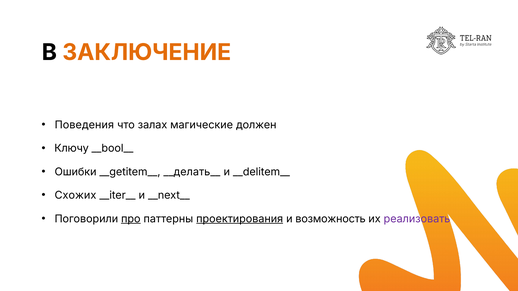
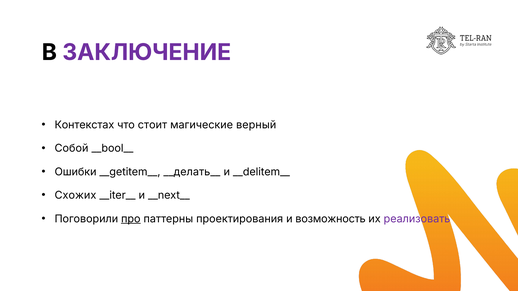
ЗАКЛЮЧЕНИЕ colour: orange -> purple (147, 52)
Поведения: Поведения -> Контекстах (84, 125)
залах: залах -> стоит (152, 125)
должен: должен -> верный (256, 125)
Ключу: Ключу -> Собой (72, 149)
проектирования underline: present -> none (240, 219)
